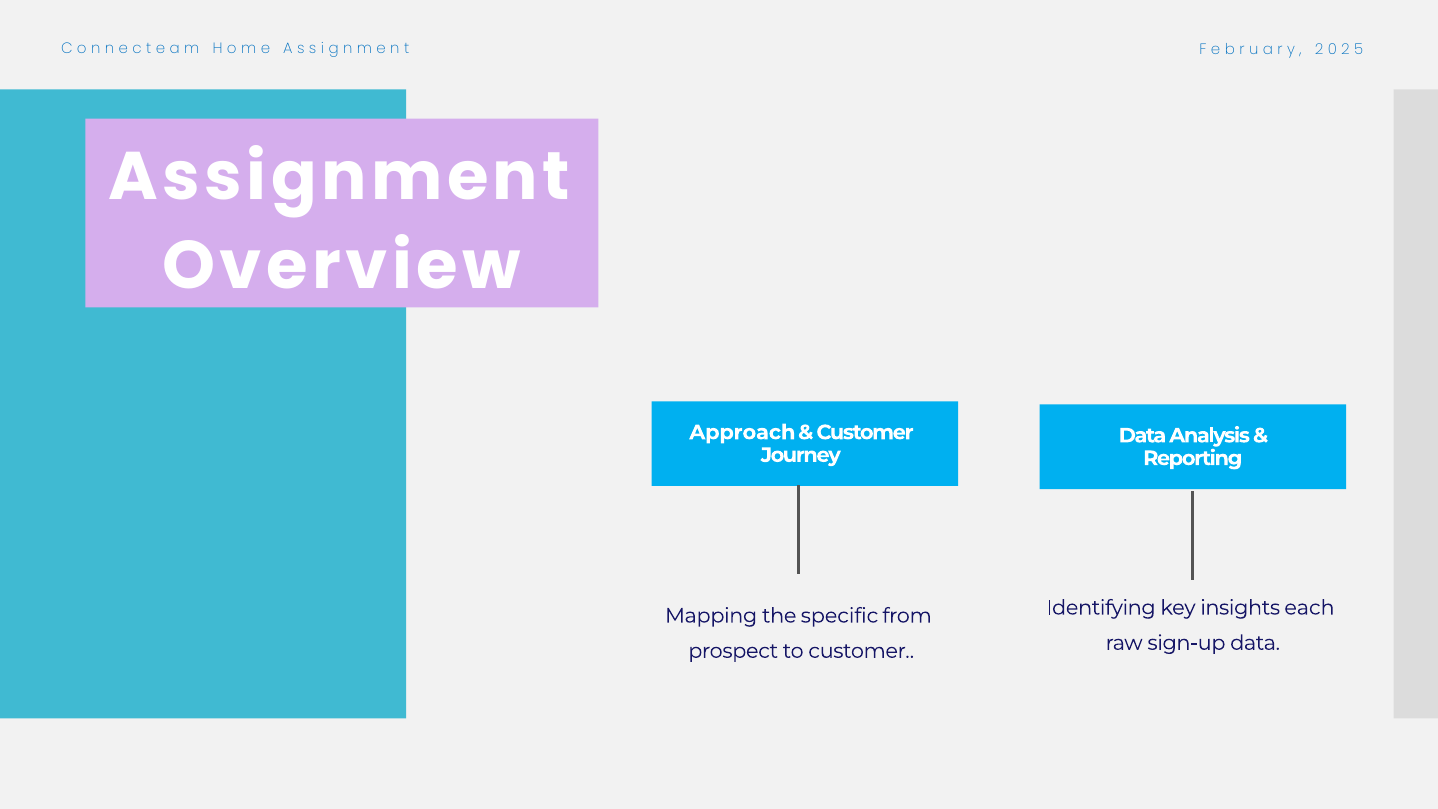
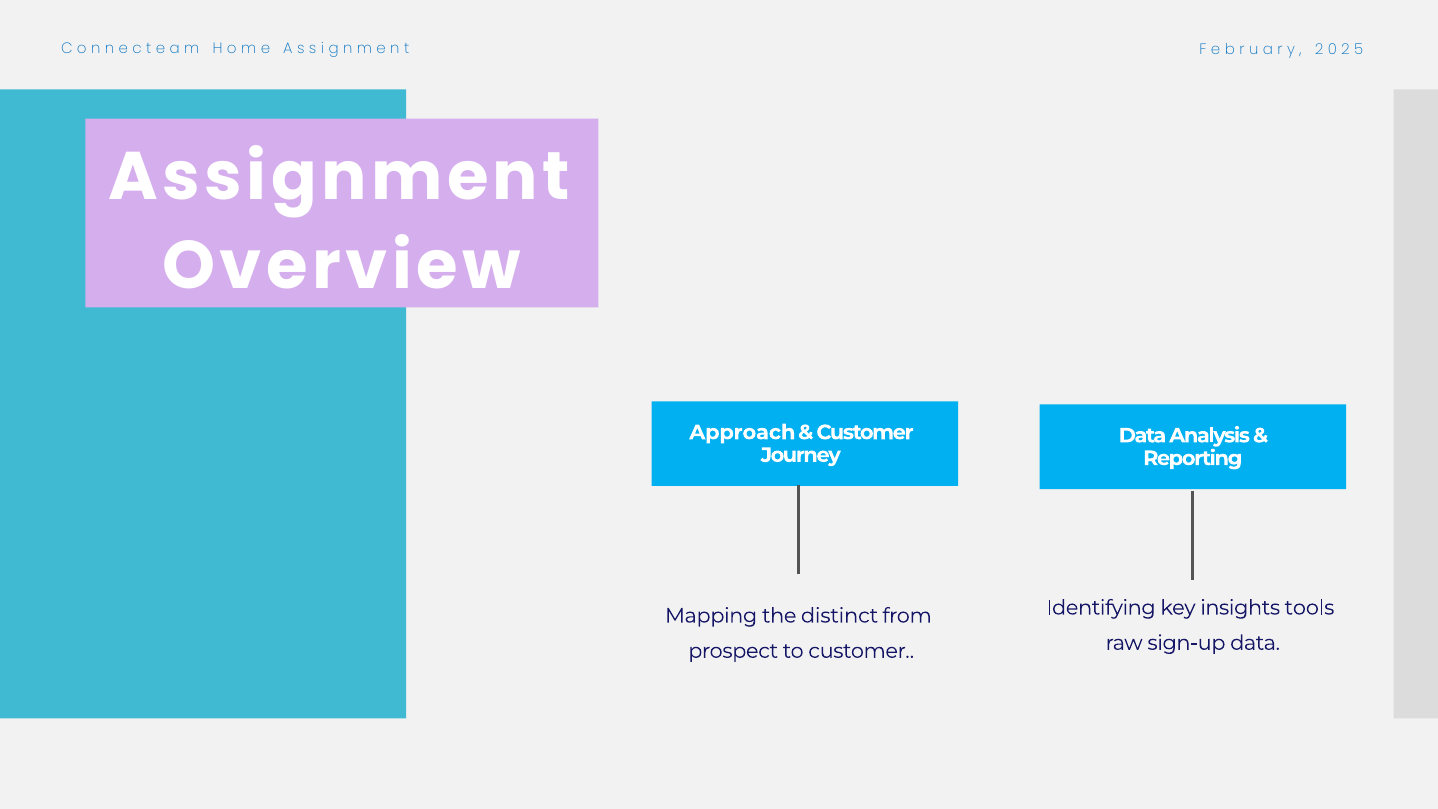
each: each -> tools (1309, 608)
specific: specific -> distinct (840, 616)
